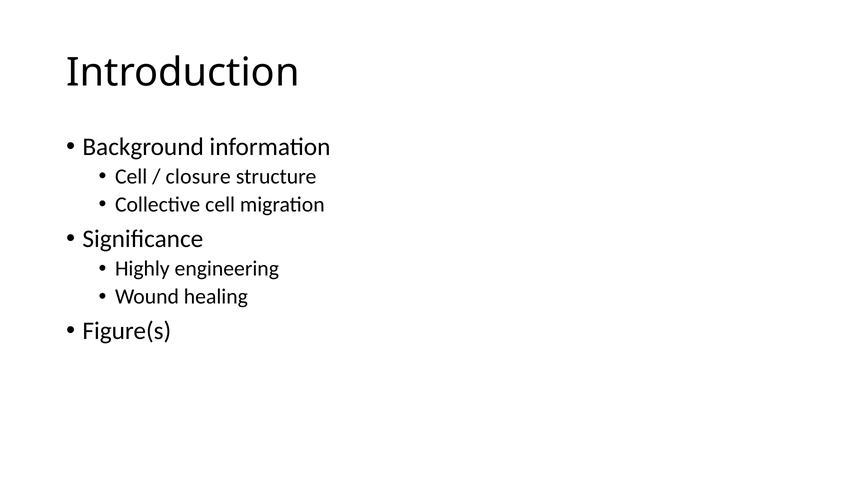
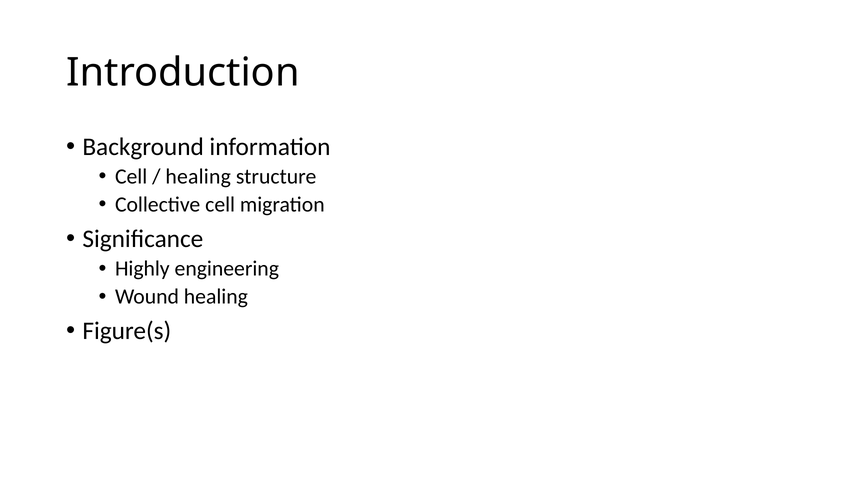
closure: closure -> healing (198, 177)
